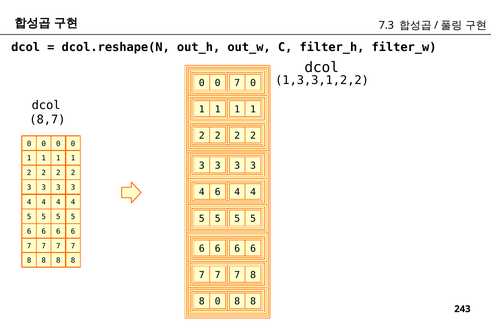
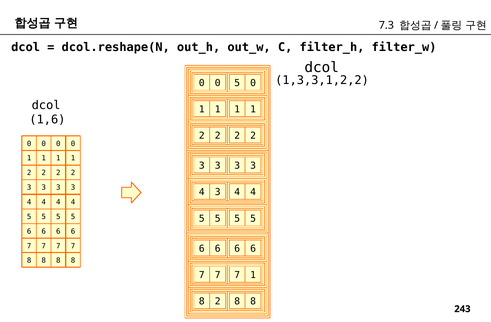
0 7: 7 -> 5 (237, 83)
8,7: 8,7 -> 1,6 (47, 120)
6: 6 -> 3 (218, 192)
7 7 8: 8 -> 1 (253, 276)
0: 0 -> 2 (218, 302)
